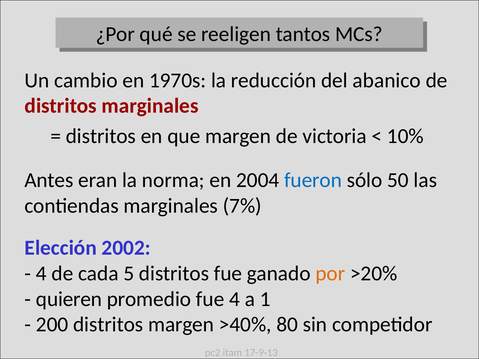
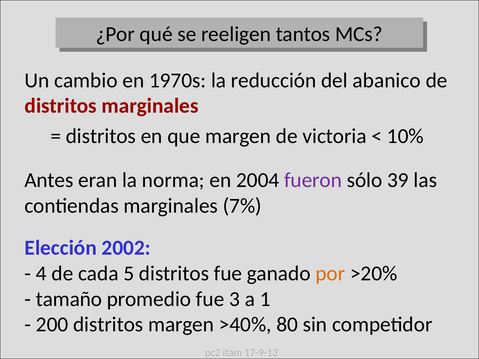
fueron colour: blue -> purple (313, 180)
50: 50 -> 39 (398, 180)
quieren: quieren -> tamaño (69, 299)
fue 4: 4 -> 3 (234, 299)
